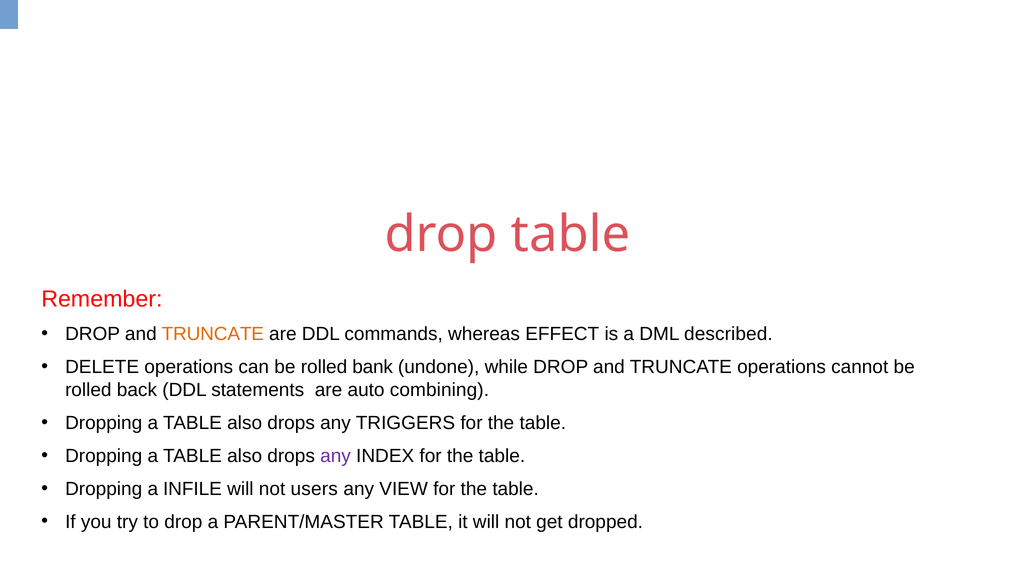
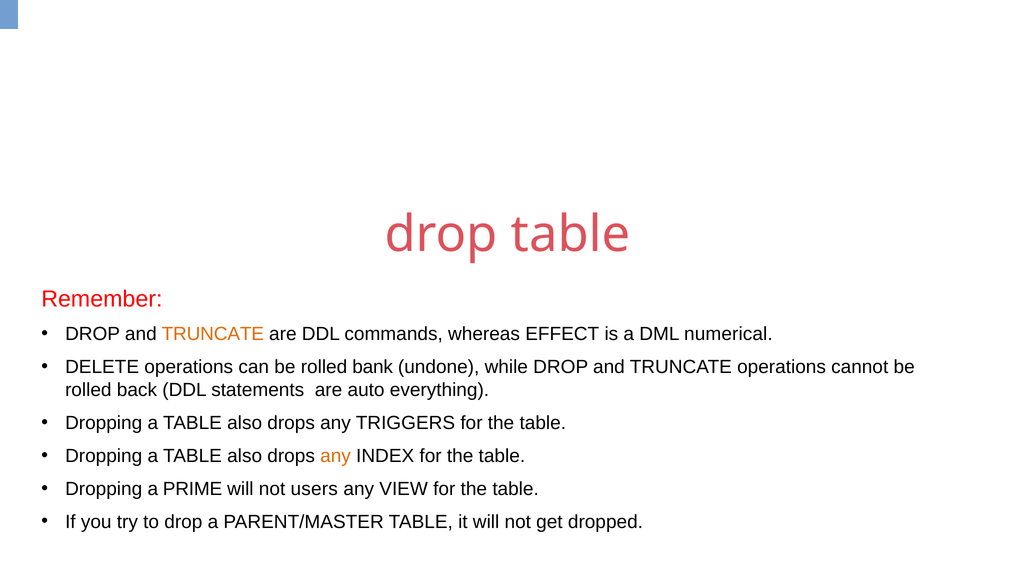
described: described -> numerical (728, 334)
combining: combining -> everything (439, 390)
any colour: purple -> orange (336, 456)
INFILE: INFILE -> PRIME (193, 489)
